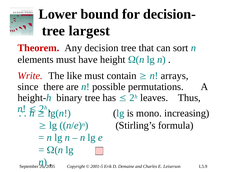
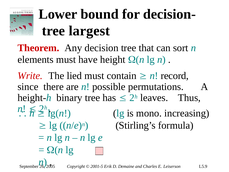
like: like -> lied (74, 76)
arrays: arrays -> record (175, 76)
